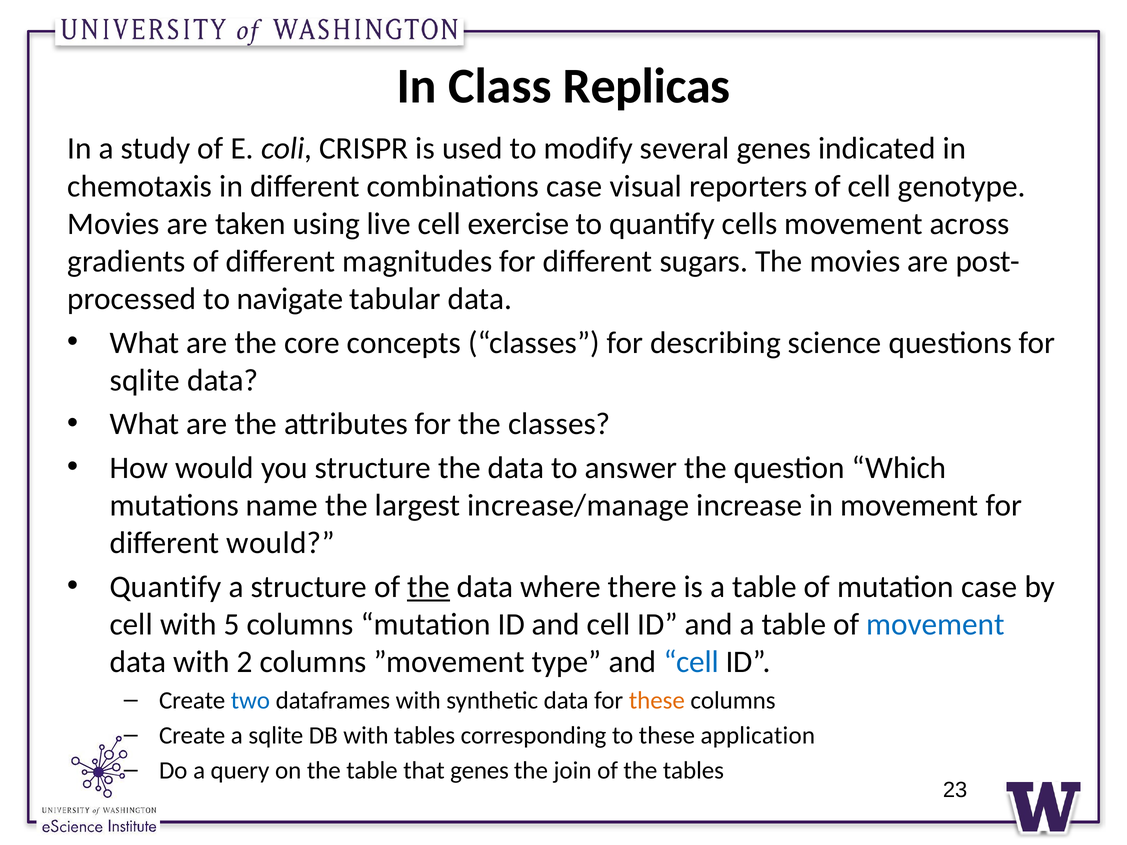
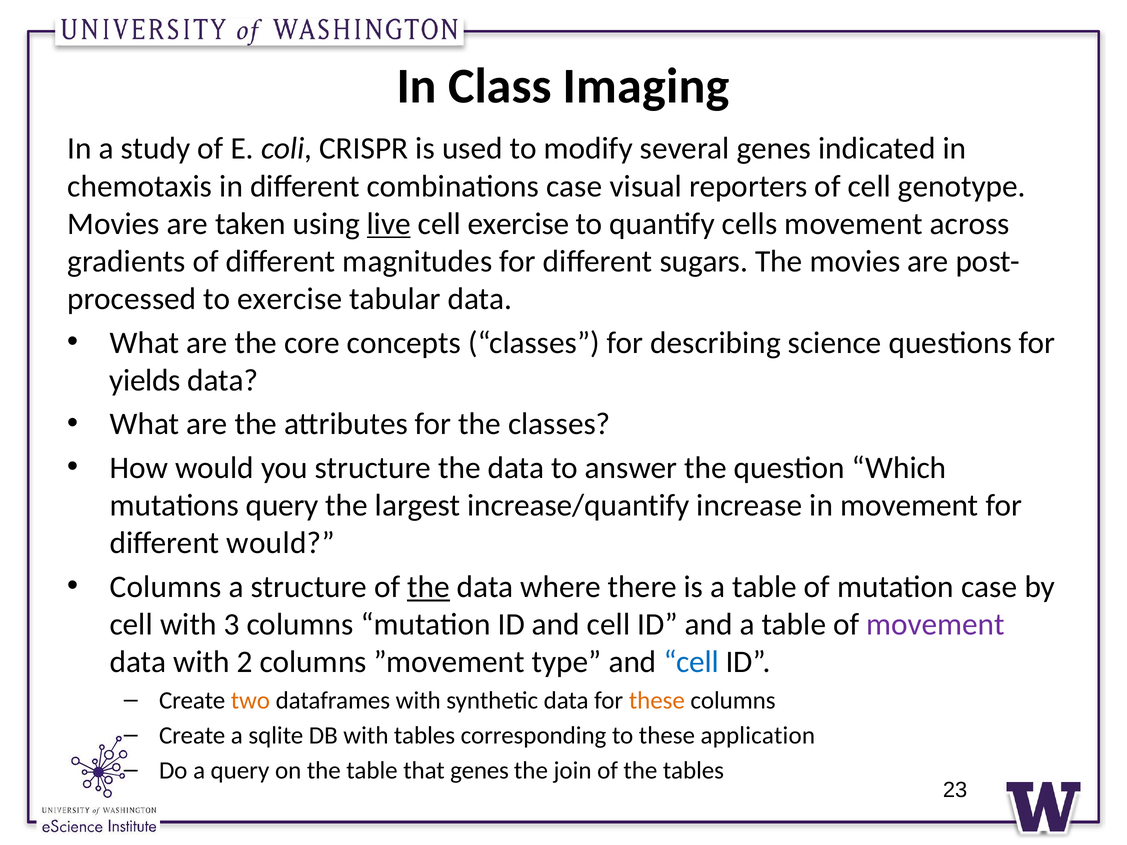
Replicas: Replicas -> Imaging (646, 86)
live underline: none -> present (389, 224)
to navigate: navigate -> exercise (290, 299)
sqlite: sqlite -> yields (145, 380)
mutations name: name -> query (282, 506)
increase/manage: increase/manage -> increase/quantify (578, 506)
Quantify: Quantify -> Columns (166, 587)
5: 5 -> 3 (232, 625)
movement colour: blue -> purple (936, 625)
two colour: blue -> orange (250, 701)
